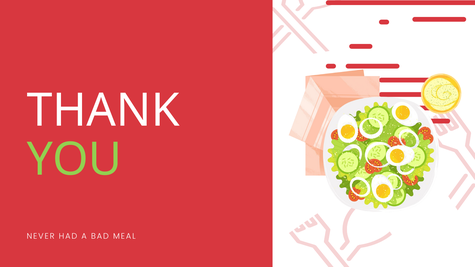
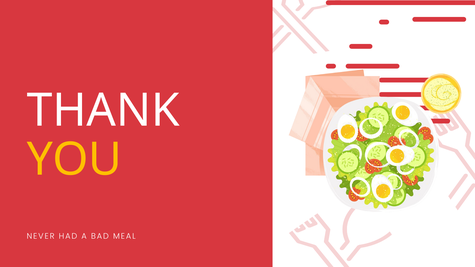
YOU colour: light green -> yellow (74, 160)
